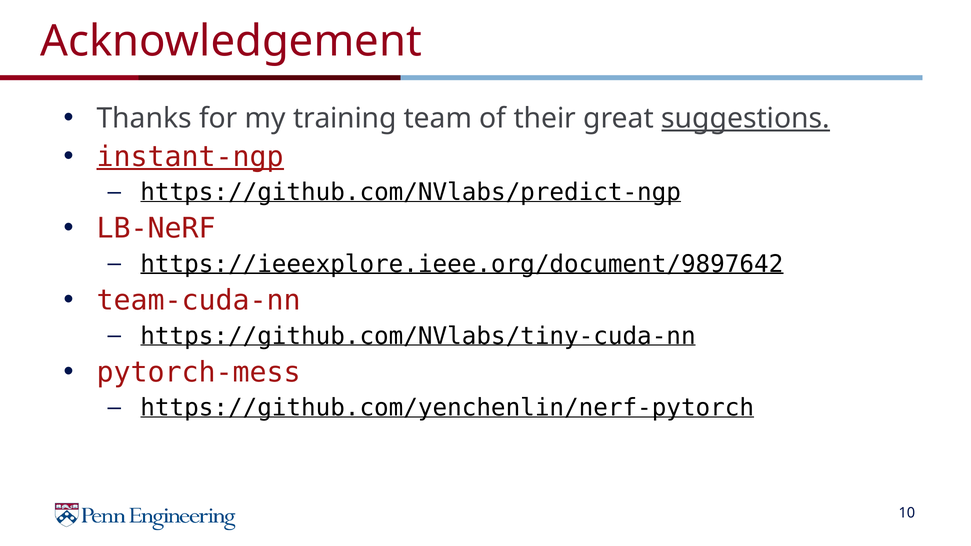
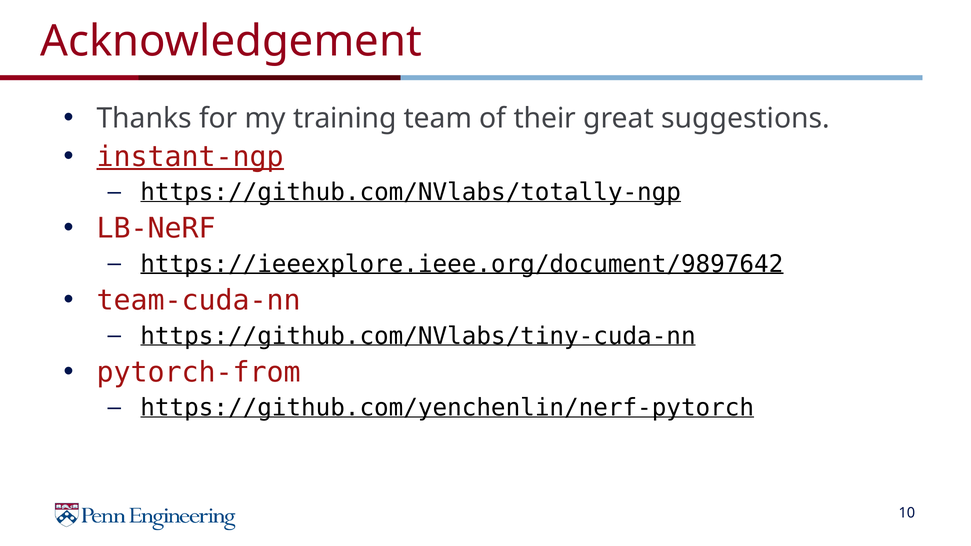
suggestions underline: present -> none (746, 118)
https://github.com/NVlabs/predict-ngp: https://github.com/NVlabs/predict-ngp -> https://github.com/NVlabs/totally-ngp (411, 192)
pytorch-mess: pytorch-mess -> pytorch-from (199, 372)
